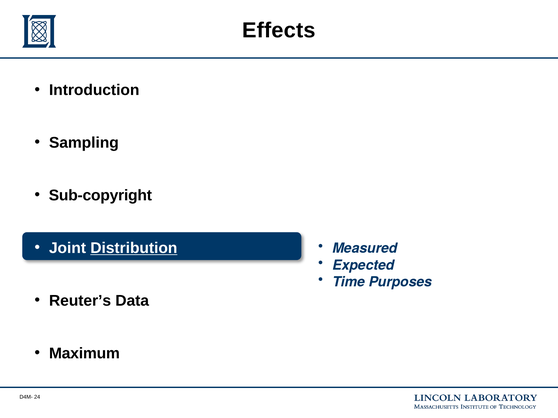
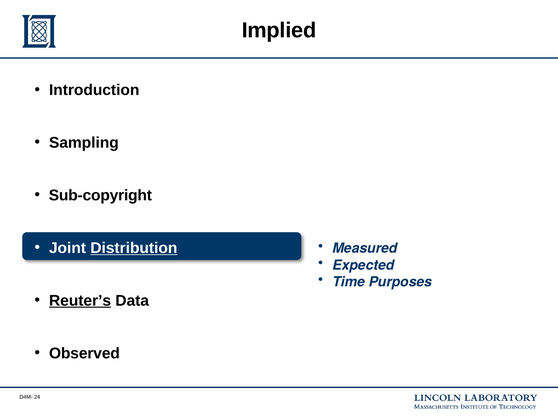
Effects: Effects -> Implied (279, 30)
Reuter’s underline: none -> present (80, 301)
Maximum: Maximum -> Observed (84, 354)
